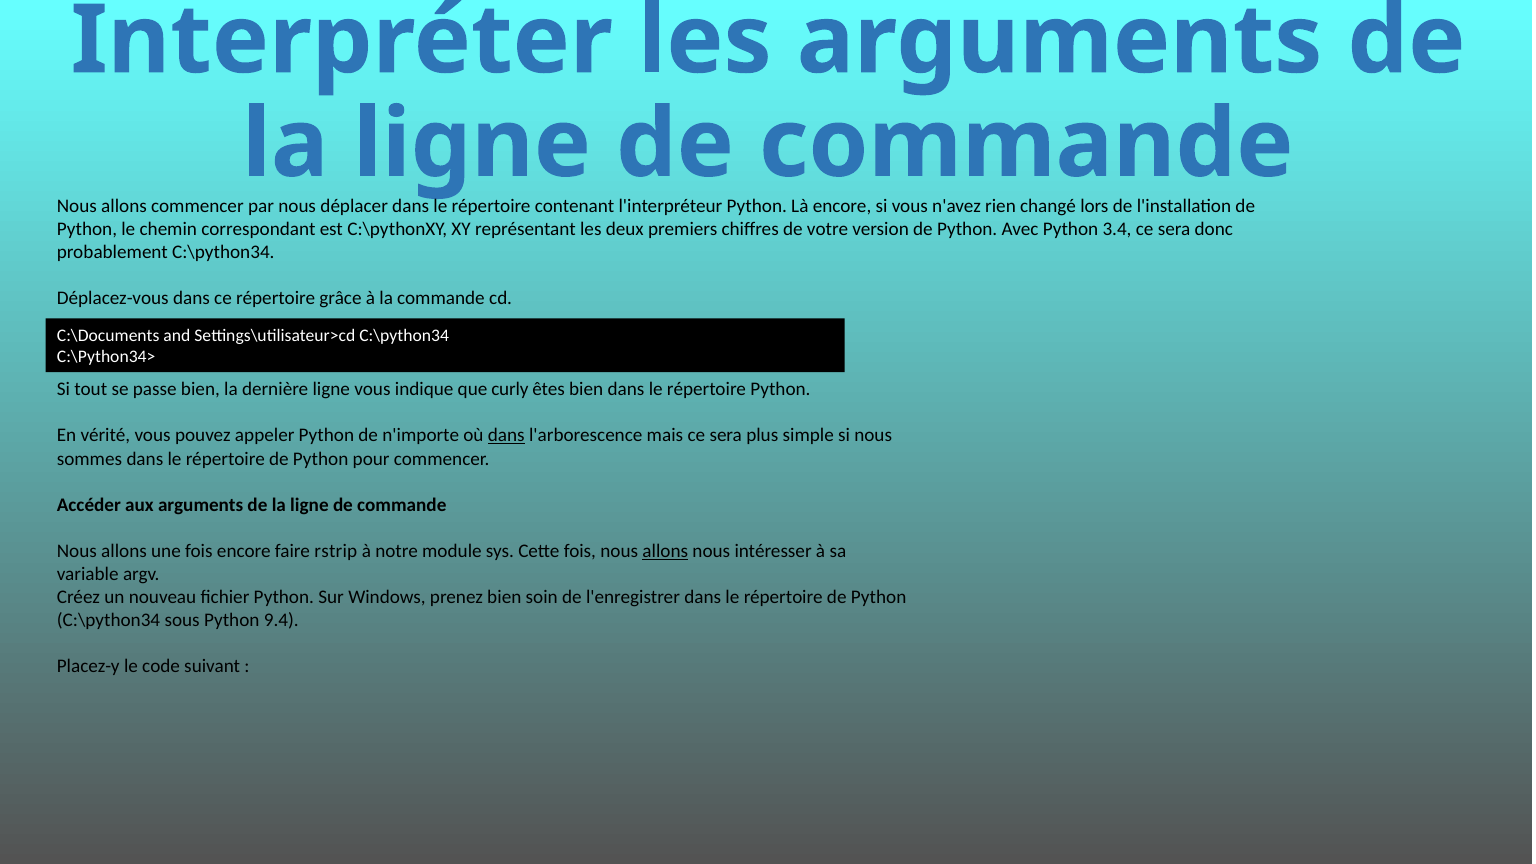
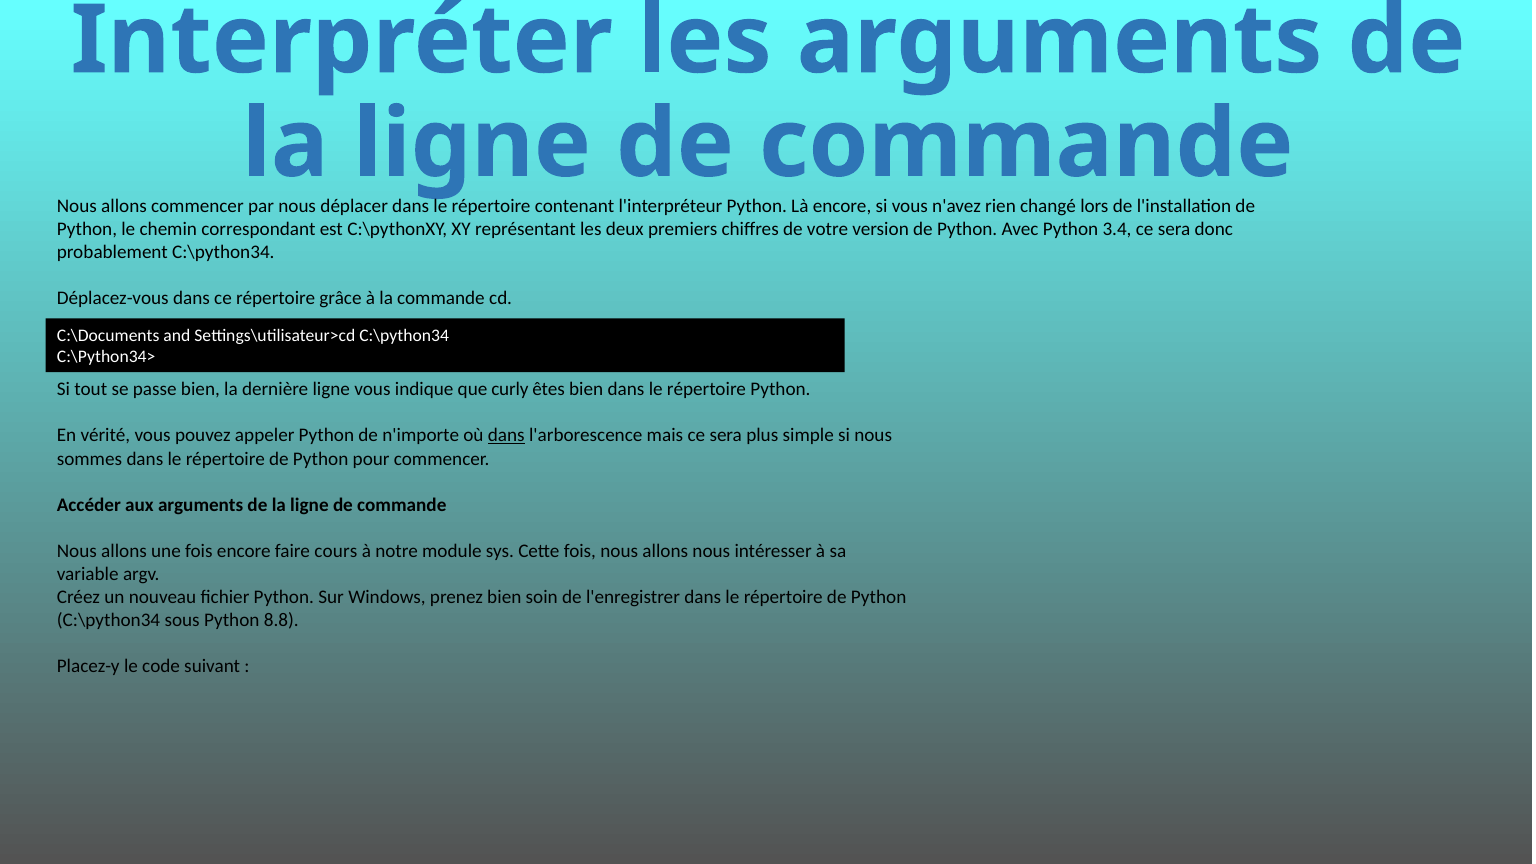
rstrip: rstrip -> cours (336, 551)
allons underline: present -> none (665, 551)
9.4: 9.4 -> 8.8 (281, 620)
